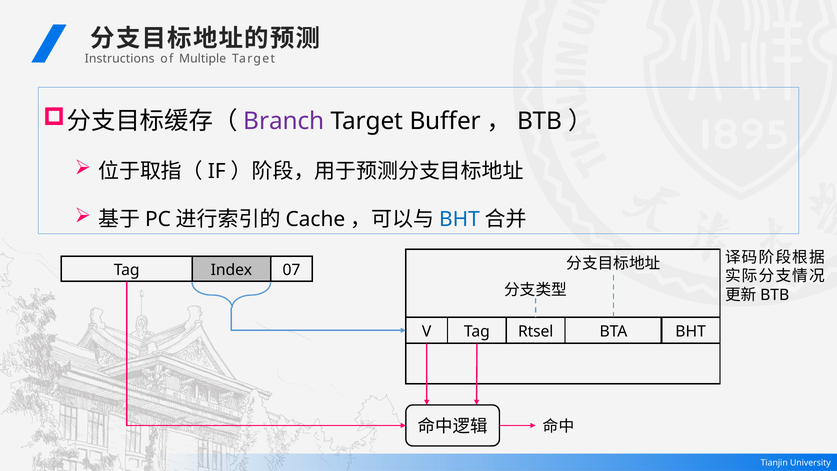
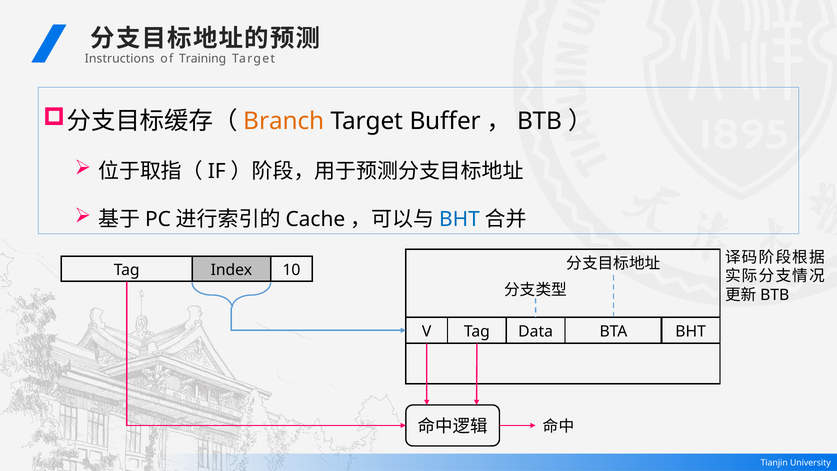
Multiple: Multiple -> Training (203, 59)
Branch colour: purple -> orange (284, 121)
07: 07 -> 10 (291, 270)
Rtsel: Rtsel -> Data (536, 331)
